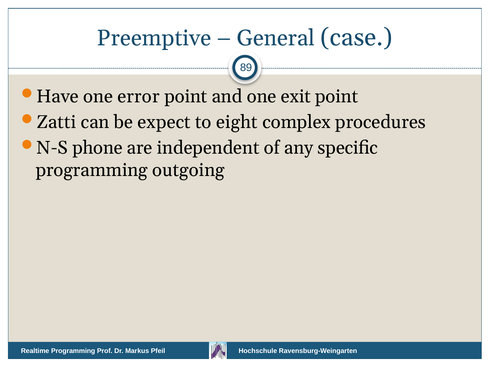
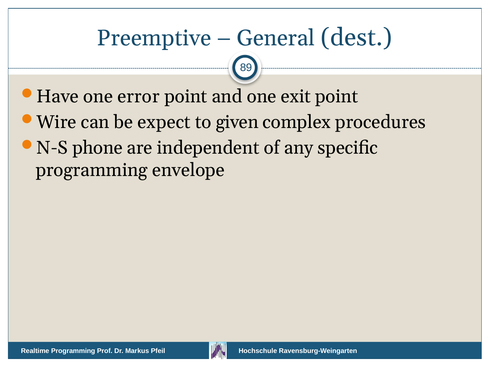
case: case -> dest (356, 37)
Zatti: Zatti -> Wire (57, 122)
eight: eight -> given (237, 122)
outgoing: outgoing -> envelope (188, 170)
